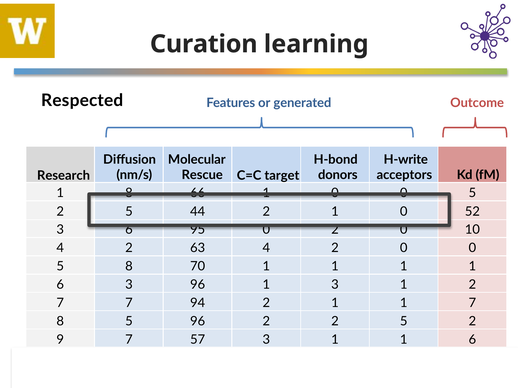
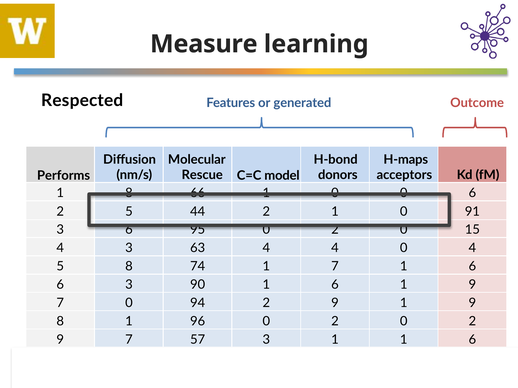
Curation: Curation -> Measure (204, 44)
H-write: H-write -> H-maps (406, 160)
target: target -> model (282, 176)
Research: Research -> Performs (64, 176)
5: 5 -> 6 (472, 193)
52: 52 -> 91 (472, 212)
10: 10 -> 15 (472, 230)
2: 2 -> 3 (129, 248)
63 4 2: 2 -> 4 (335, 248)
0: 0 -> 4 (472, 248)
70: 70 -> 74 (198, 267)
1: 1 -> 7 (335, 267)
1: 1 -> 6 (472, 267)
3 96: 96 -> 90 (198, 285)
3: 3 -> 6 (335, 285)
2: 2 -> 9 (472, 285)
7 7: 7 -> 0 (129, 303)
94 2 1: 1 -> 9 (335, 303)
7: 7 -> 9 (472, 303)
8 5: 5 -> 1 (129, 322)
96 2: 2 -> 0 (266, 322)
5: 5 -> 0 (404, 322)
